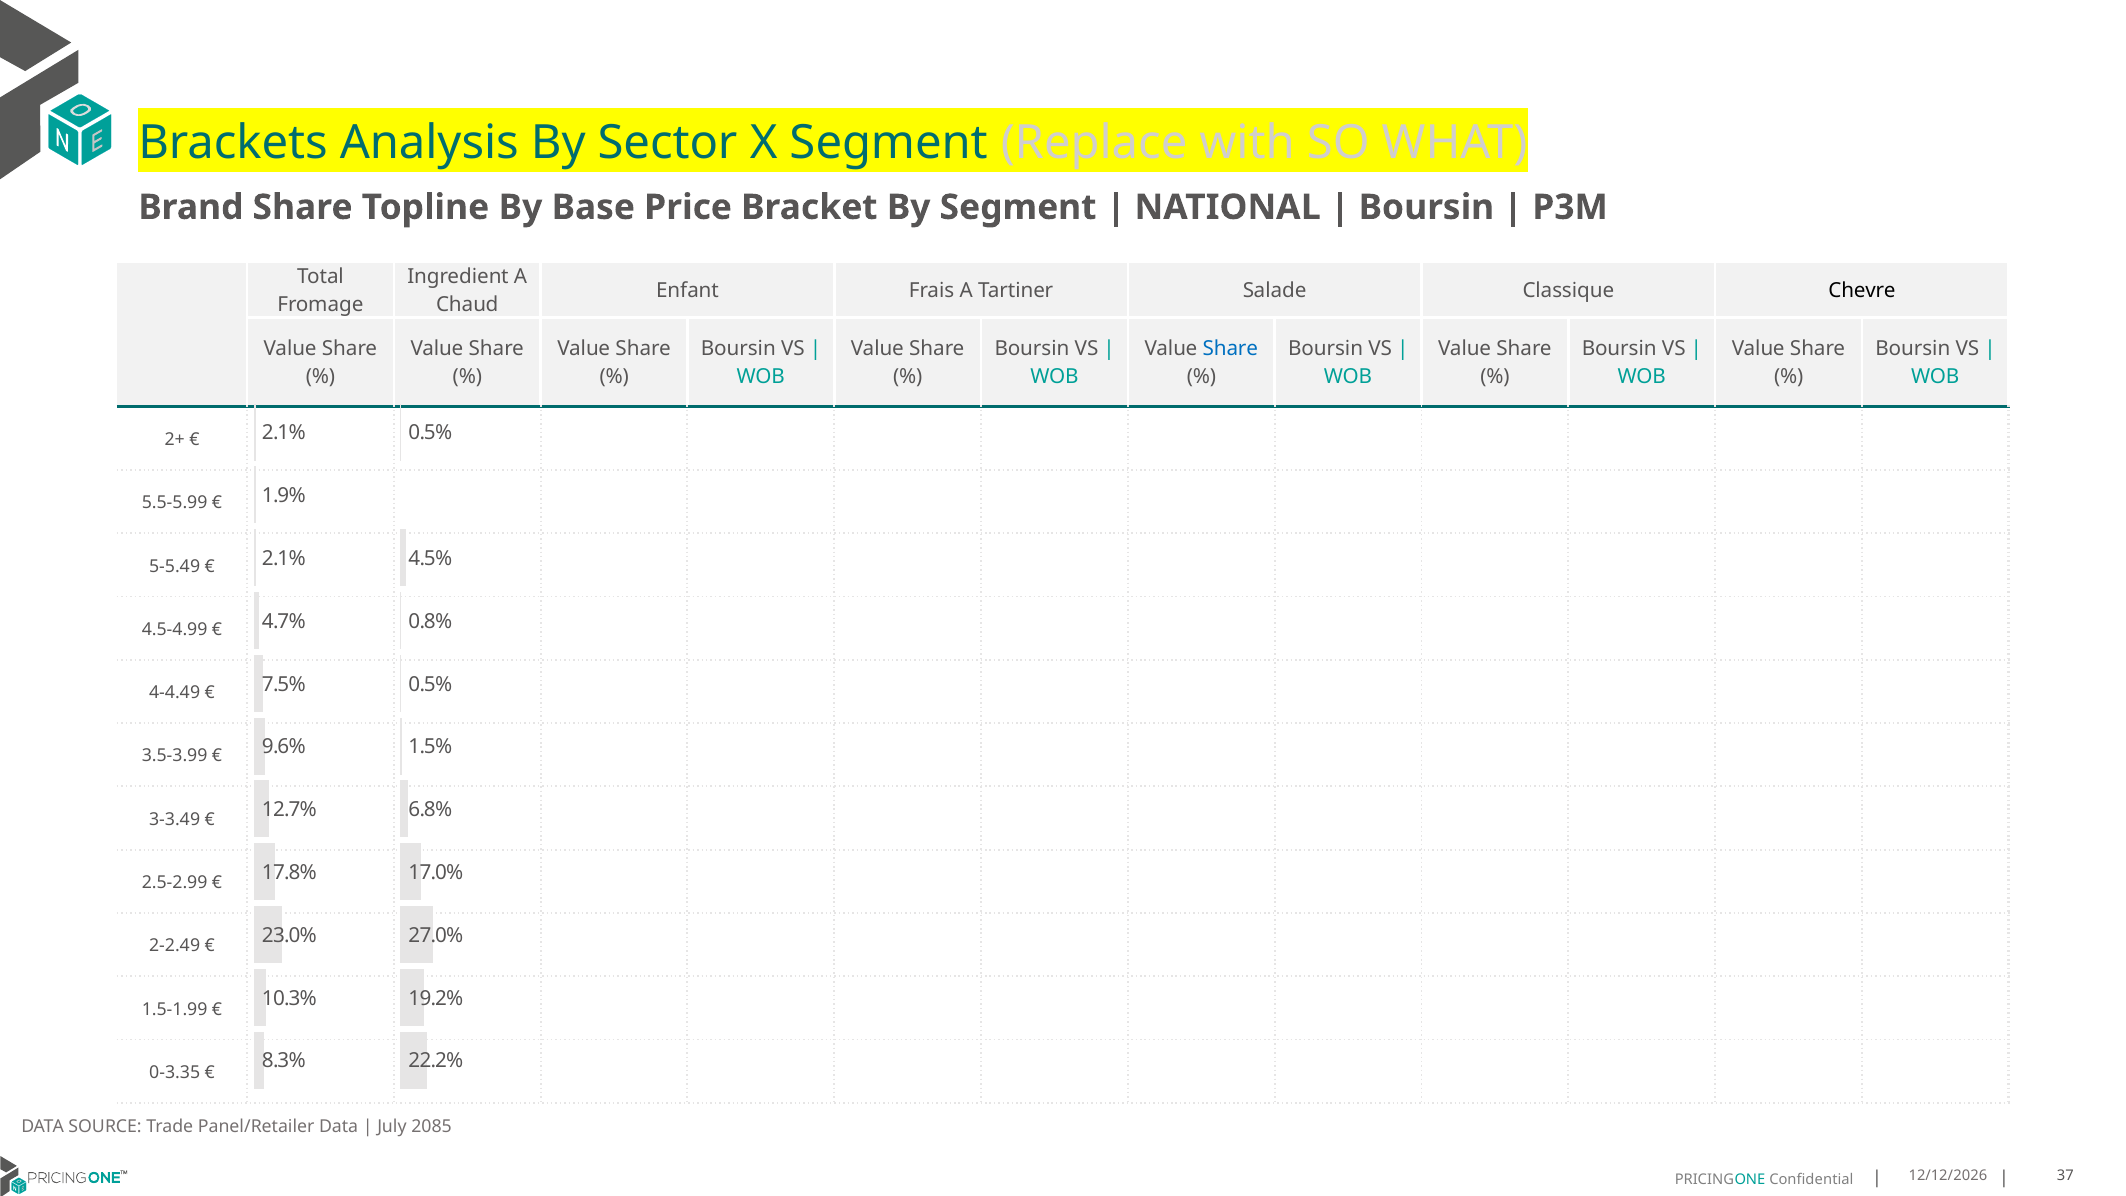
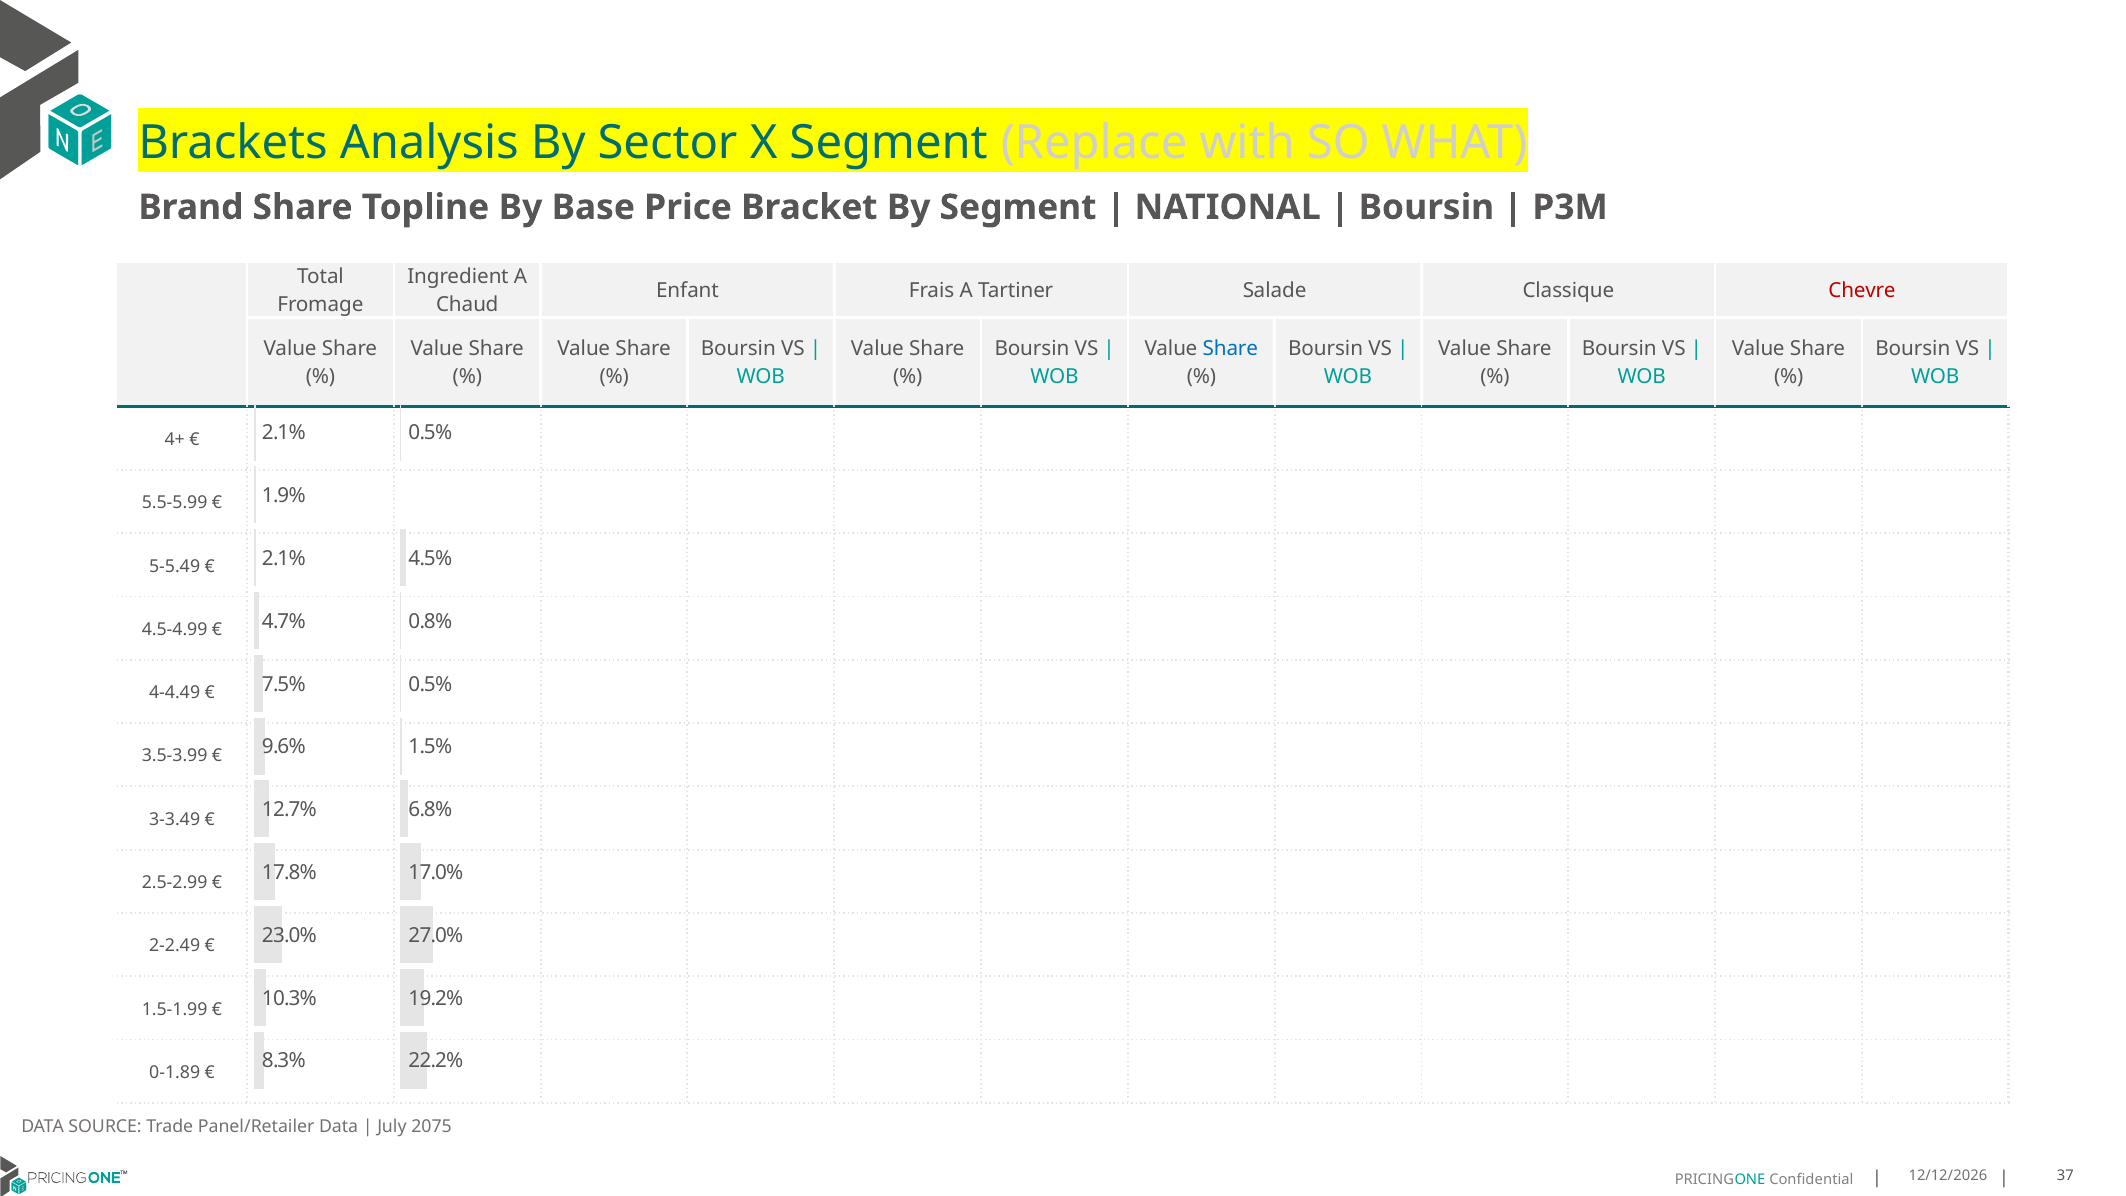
Chevre colour: black -> red (1862, 290)
2+: 2+ -> 4+ (175, 440)
0-3.35: 0-3.35 -> 0-1.89 (175, 1072)
2085: 2085 -> 2075 (432, 1126)
